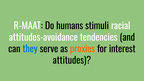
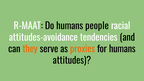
stimuli: stimuli -> people (97, 26)
they colour: blue -> orange (30, 49)
for interest: interest -> humans (122, 49)
